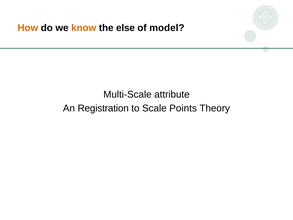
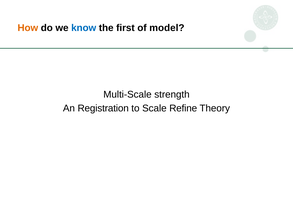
know colour: orange -> blue (84, 28)
else: else -> first (125, 28)
attribute: attribute -> strength (172, 94)
Points: Points -> Refine (183, 108)
